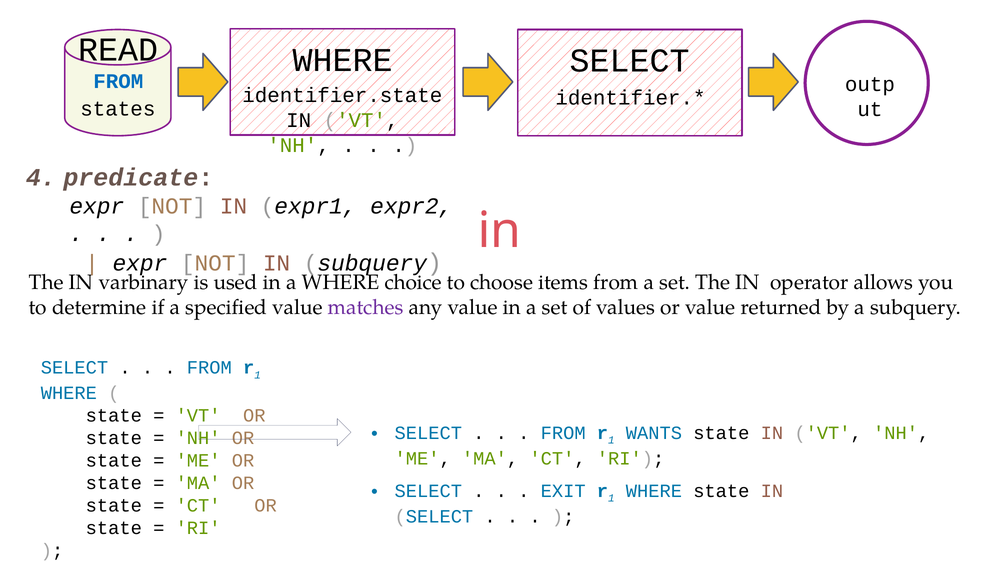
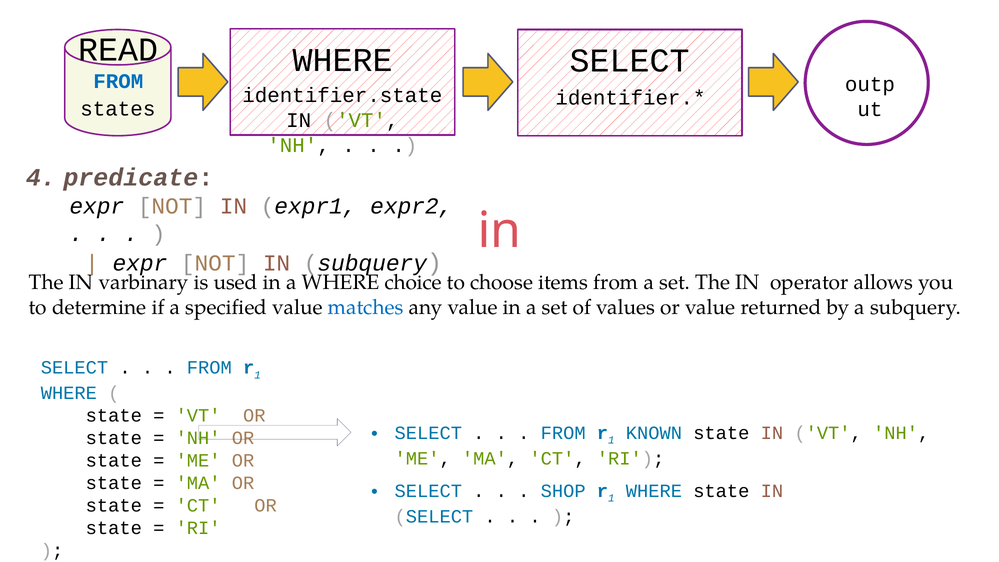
matches colour: purple -> blue (366, 307)
WANTS: WANTS -> KNOWN (654, 433)
EXIT: EXIT -> SHOP (563, 491)
